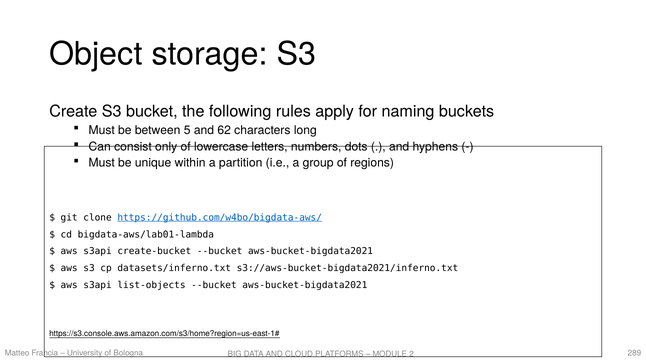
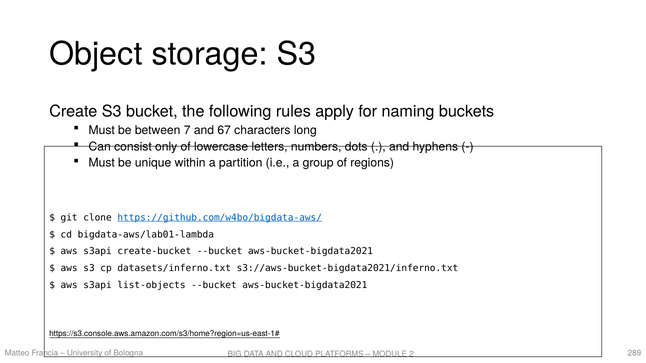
5: 5 -> 7 (187, 130)
62: 62 -> 67 (224, 130)
